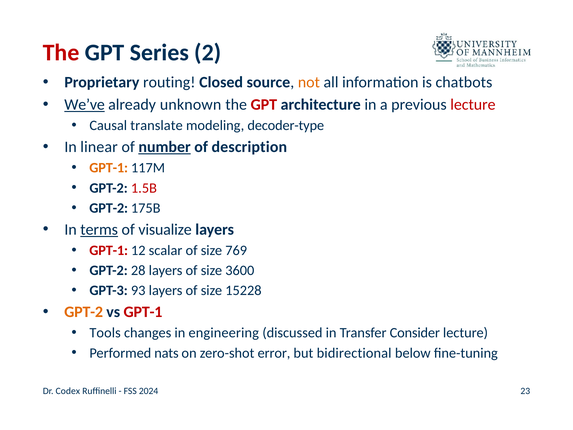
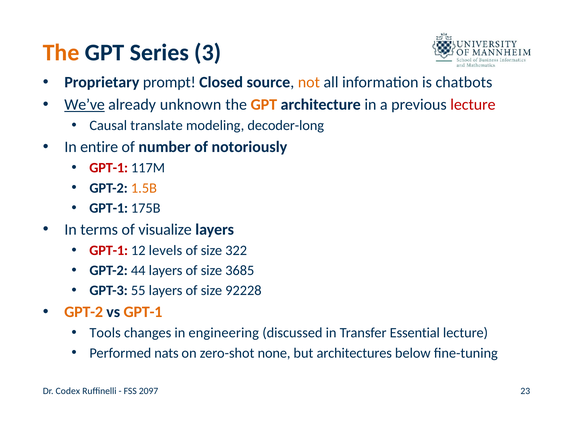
The colour: red -> orange (61, 53)
2: 2 -> 3 (208, 53)
routing: routing -> prompt (169, 82)
GPT colour: red -> orange (264, 105)
decoder-type: decoder-type -> decoder-long (286, 125)
linear: linear -> entire (99, 147)
number underline: present -> none (165, 147)
description: description -> notoriously (249, 147)
GPT-1 colour: orange -> red (109, 168)
1.5B colour: red -> orange (144, 188)
GPT-2: GPT-2 -> GPT-1 (109, 208)
terms underline: present -> none (99, 229)
scalar: scalar -> levels (165, 250)
769: 769 -> 322 (236, 250)
28: 28 -> 44 (138, 270)
3600: 3600 -> 3685 (240, 270)
93: 93 -> 55 (138, 290)
15228: 15228 -> 92228 (243, 290)
GPT-1 colour: red -> orange (143, 312)
Consider: Consider -> Essential (415, 333)
error: error -> none (274, 353)
bidirectional: bidirectional -> architectures (354, 353)
2024: 2024 -> 2097 (149, 391)
